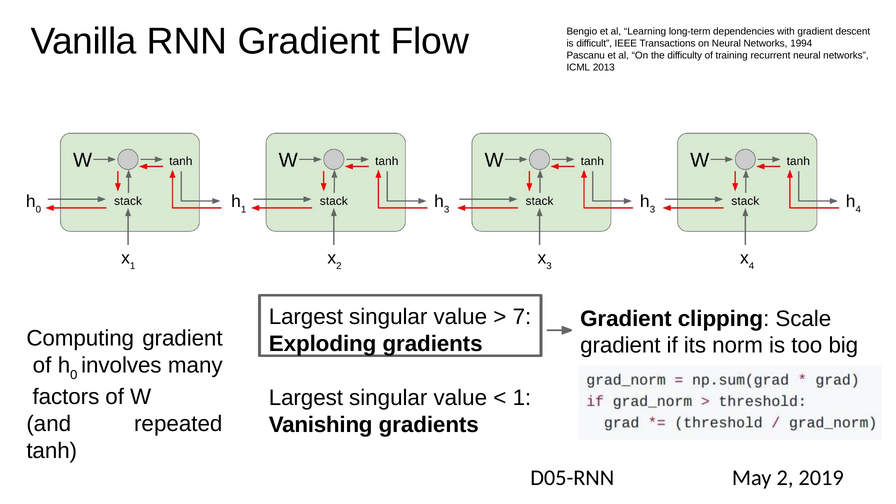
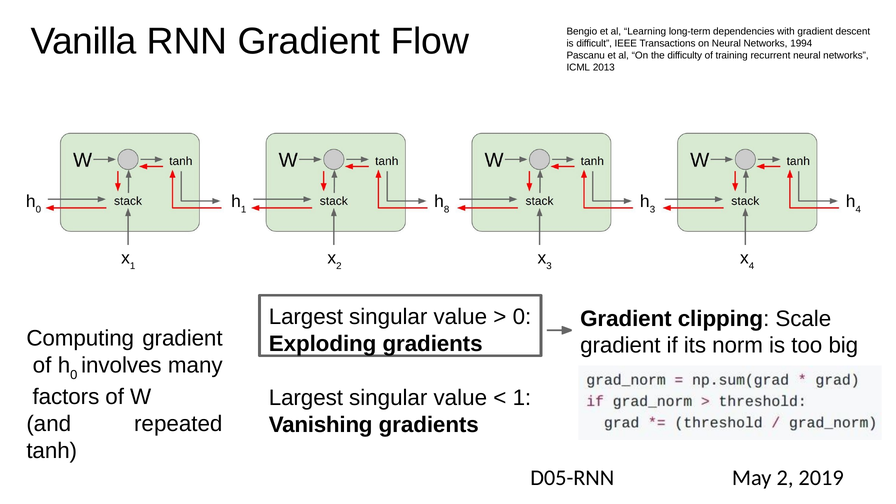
3: 3 -> 8 (447, 209)
7: 7 -> 0 (522, 317)
